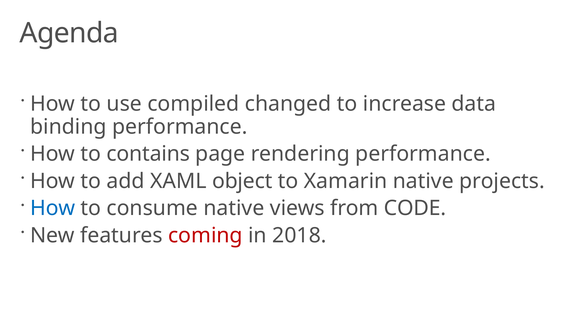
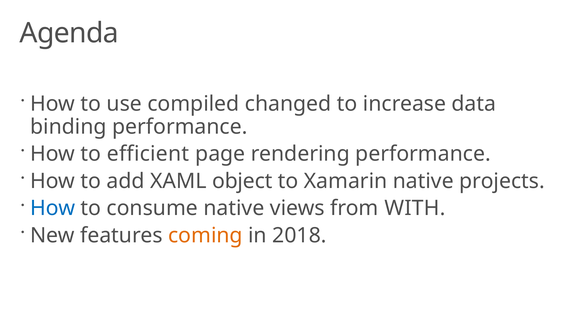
contains: contains -> efficient (148, 154)
CODE: CODE -> WITH (415, 208)
coming colour: red -> orange (205, 236)
